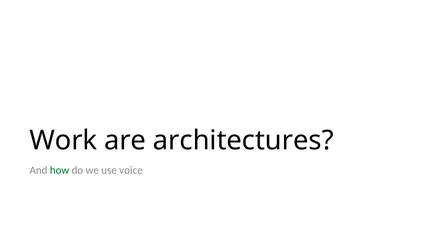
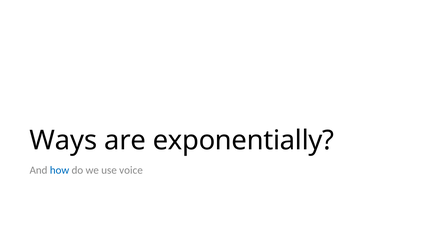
Work: Work -> Ways (63, 141)
architectures: architectures -> exponentially (243, 141)
how colour: green -> blue (60, 170)
